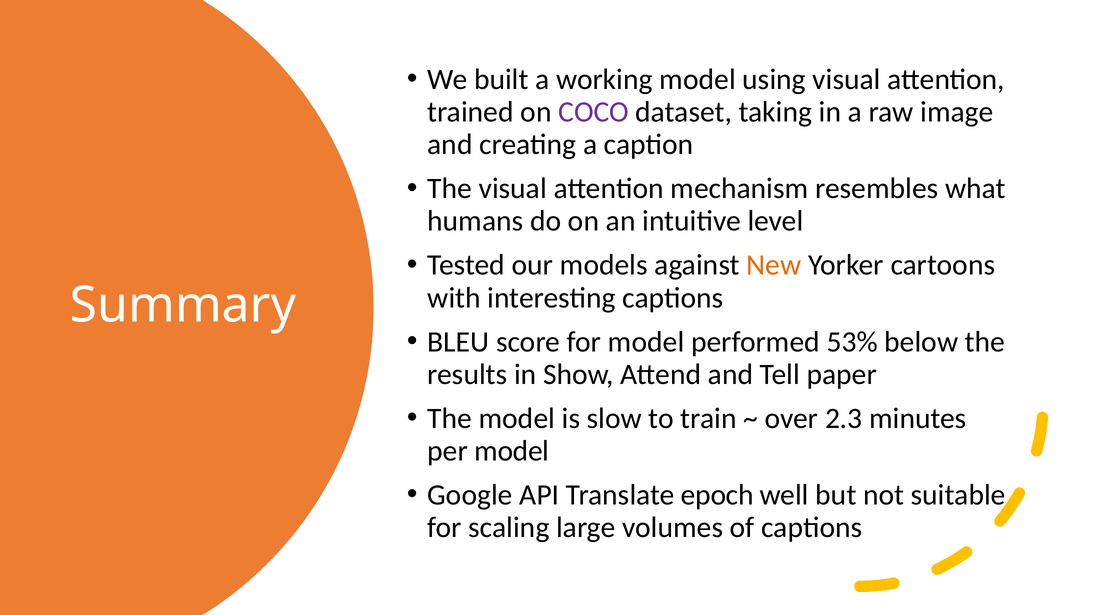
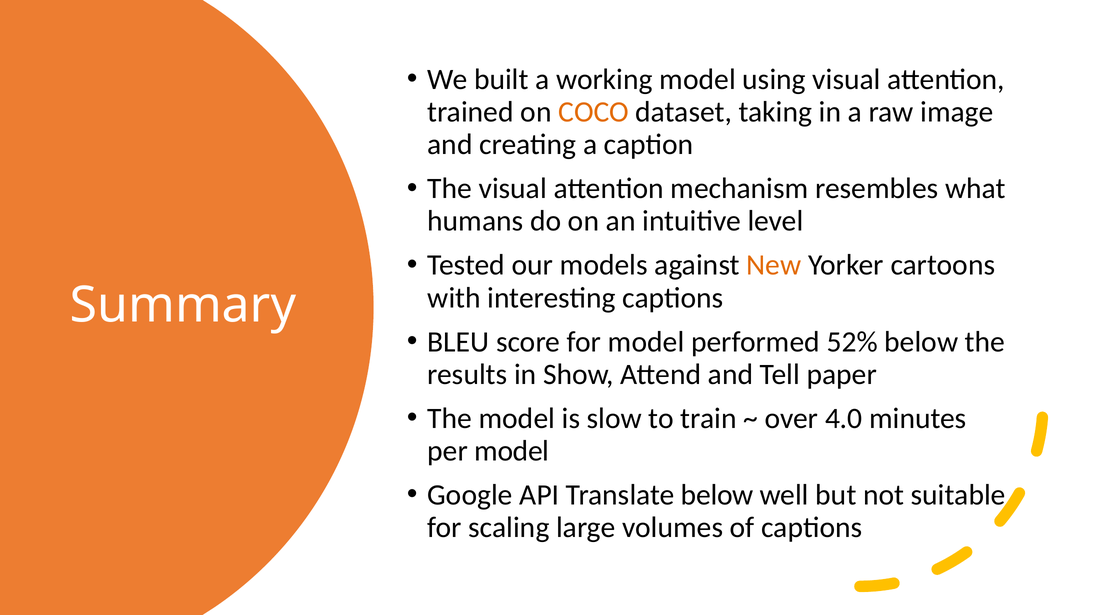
COCO colour: purple -> orange (594, 112)
53%: 53% -> 52% (852, 342)
2.3: 2.3 -> 4.0 (844, 418)
Translate epoch: epoch -> below (717, 495)
